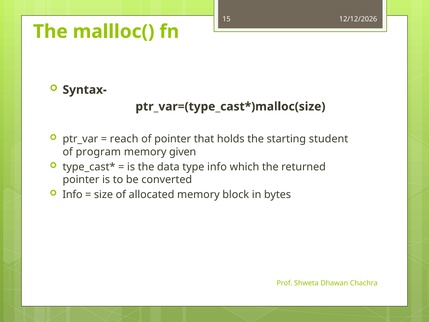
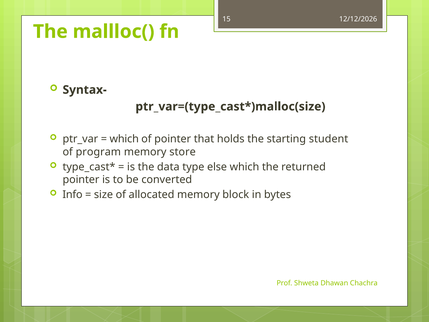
reach: reach -> which (124, 139)
given: given -> store (183, 152)
type info: info -> else (217, 167)
